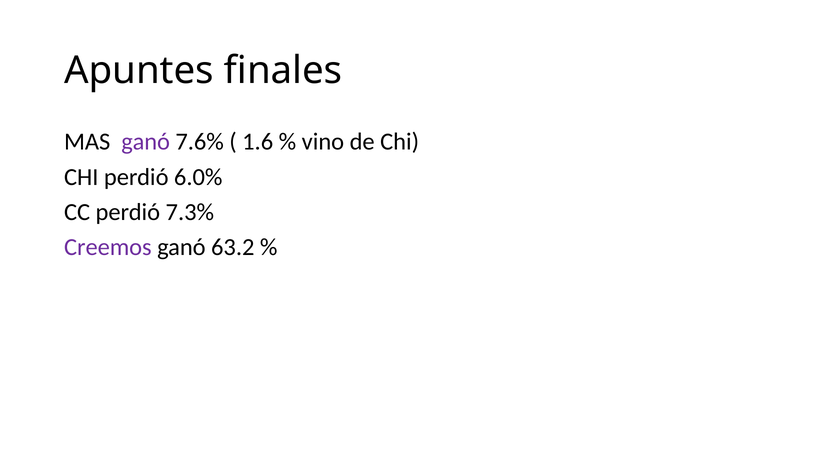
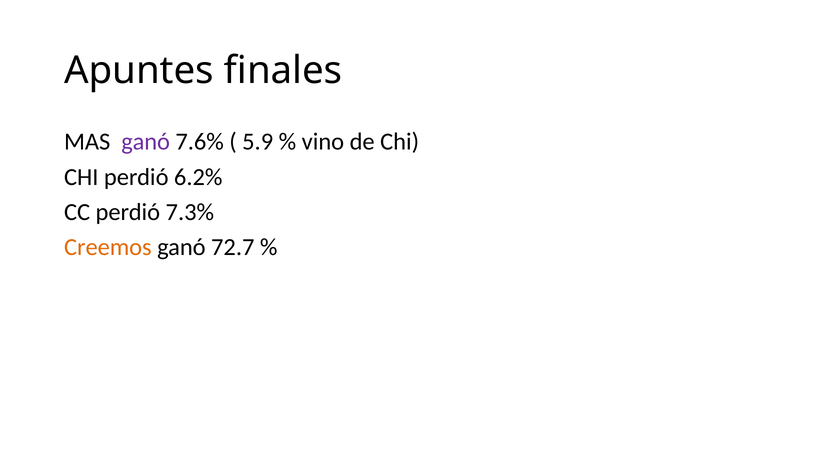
1.6: 1.6 -> 5.9 (258, 142)
6.0%: 6.0% -> 6.2% (198, 177)
Creemos colour: purple -> orange (108, 248)
63.2: 63.2 -> 72.7 (233, 248)
